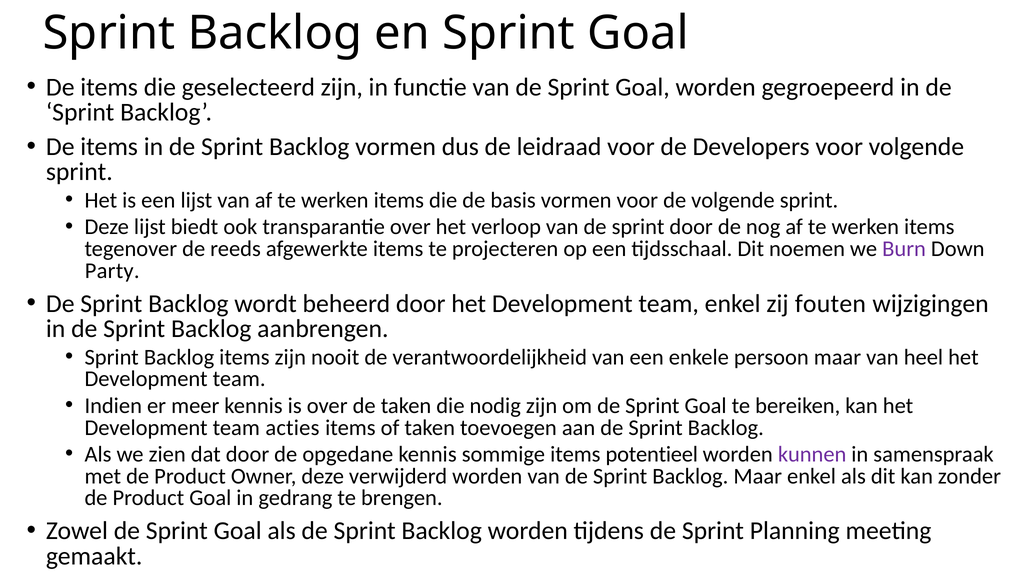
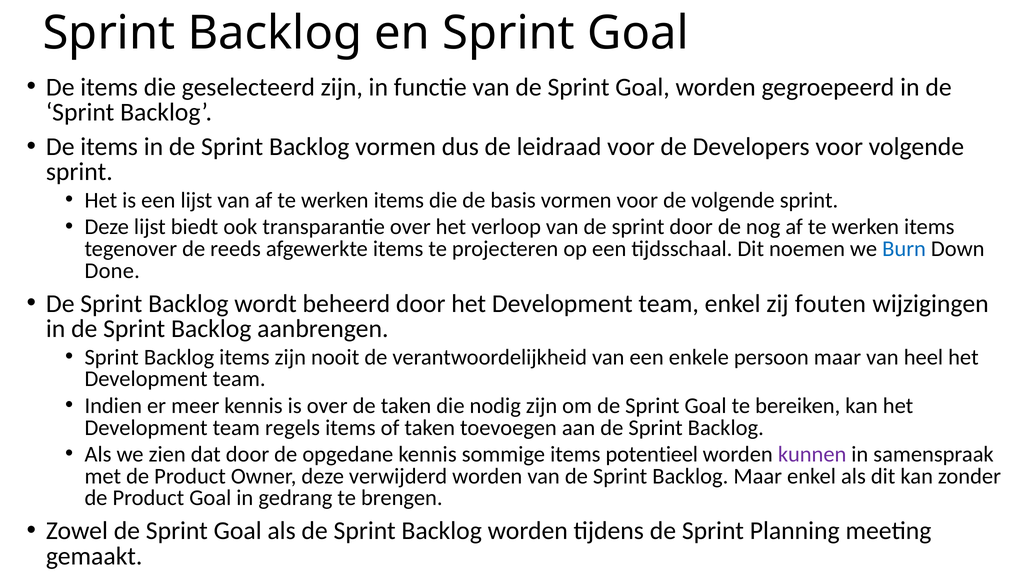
Burn colour: purple -> blue (904, 249)
Party: Party -> Done (112, 271)
acties: acties -> regels (293, 427)
